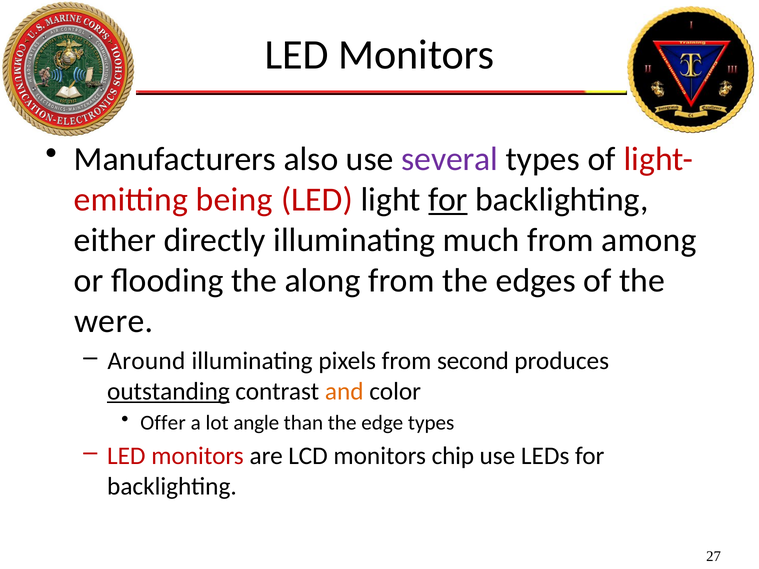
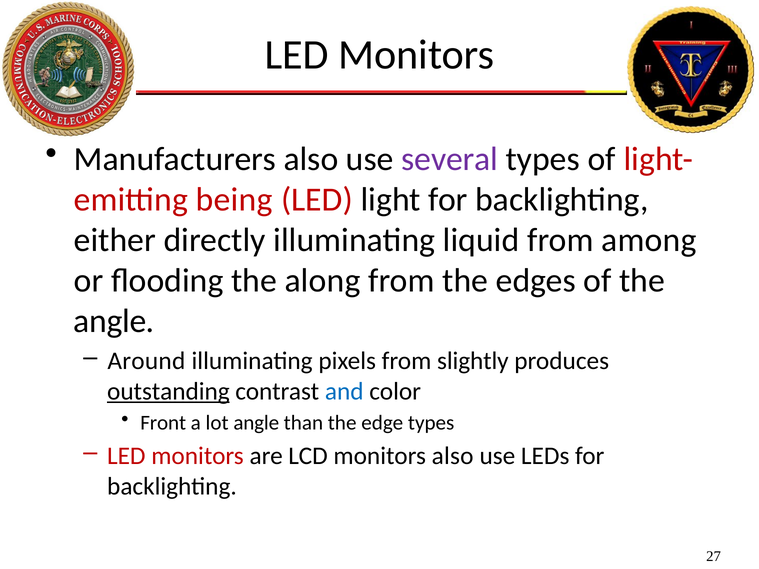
for underline: present -> none (448, 200)
much: much -> liquid (481, 240)
were: were -> angle (114, 321)
second: second -> slightly (473, 361)
and colour: orange -> blue (344, 391)
Offer: Offer -> Front (163, 423)
monitors chip: chip -> also (453, 456)
